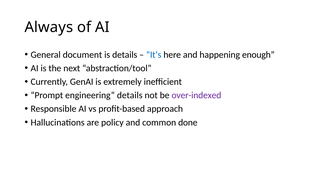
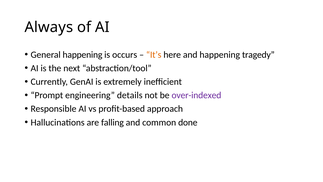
General document: document -> happening (83, 55)
is details: details -> occurs (125, 55)
It’s colour: blue -> orange (154, 55)
enough: enough -> tragedy (258, 55)
policy: policy -> falling (112, 122)
